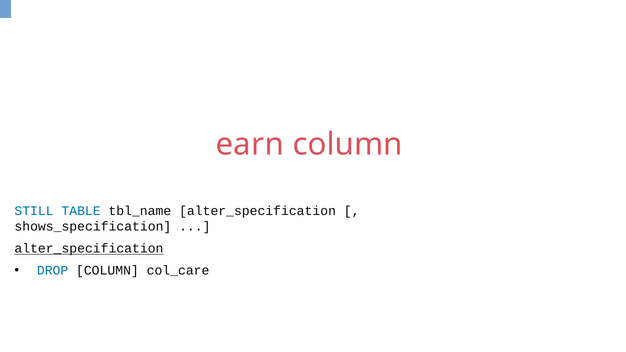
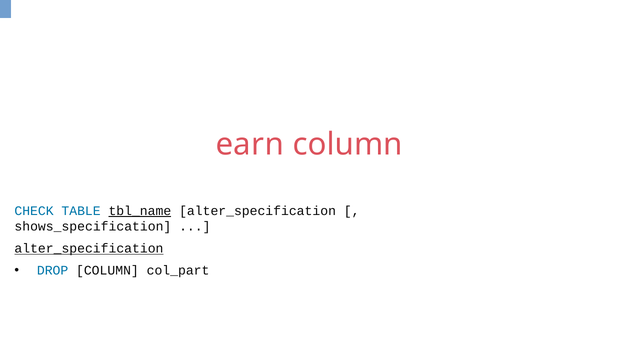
STILL: STILL -> CHECK (34, 211)
tbl_name underline: none -> present (140, 211)
col_care: col_care -> col_part (178, 271)
